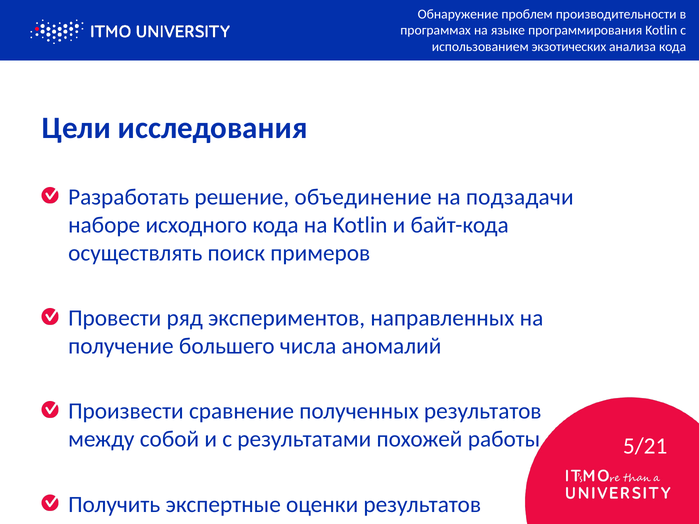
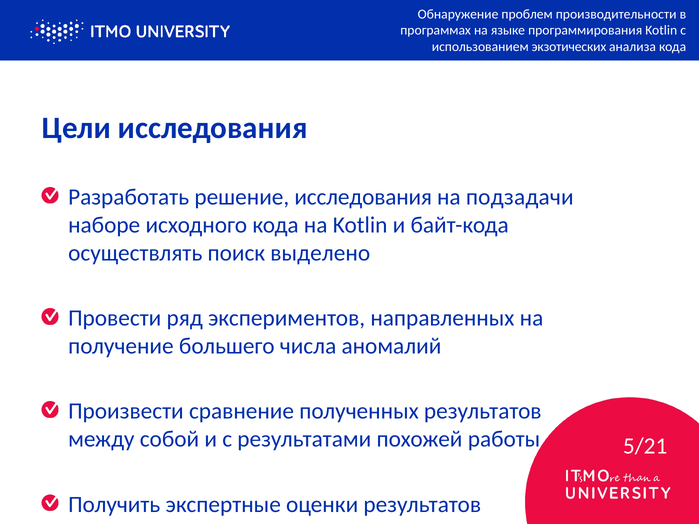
решение объединение: объединение -> исследования (363, 197)
примеров: примеров -> выделено (320, 253)
